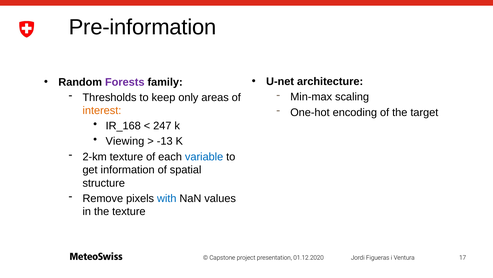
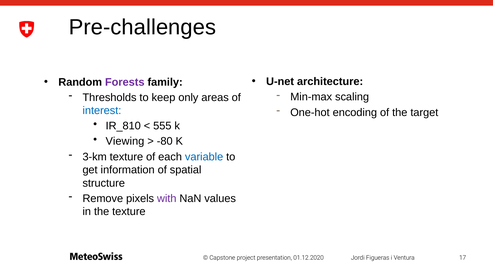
Pre-information: Pre-information -> Pre-challenges (142, 27)
interest colour: orange -> blue (102, 110)
IR_168: IR_168 -> IR_810 (123, 126)
247: 247 -> 555 (162, 126)
-13: -13 -> -80 (165, 141)
2-km: 2-km -> 3-km (95, 156)
with colour: blue -> purple (167, 198)
